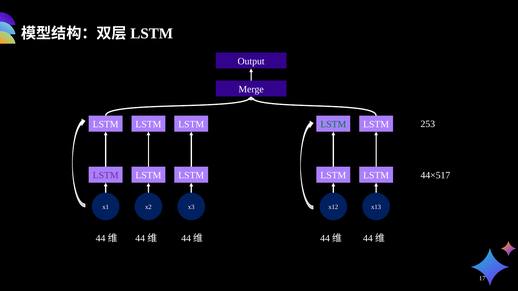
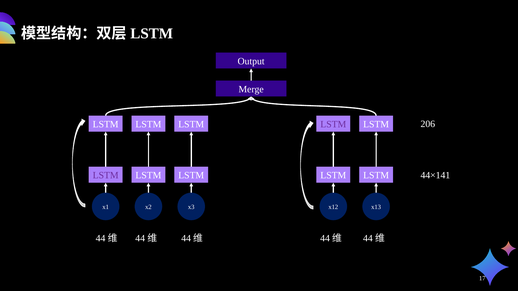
LSTM colour: green -> purple (333, 124)
253: 253 -> 206 (428, 124)
44×517: 44×517 -> 44×141 (435, 175)
